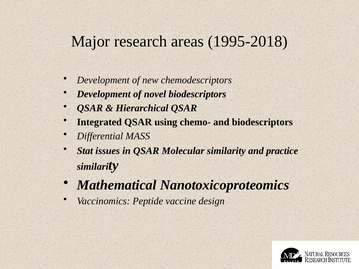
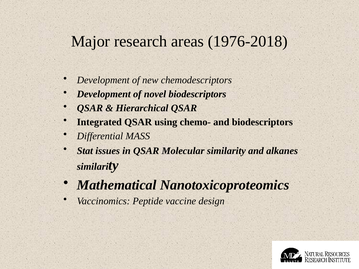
1995-2018: 1995-2018 -> 1976-2018 (248, 41)
practice: practice -> alkanes (282, 151)
